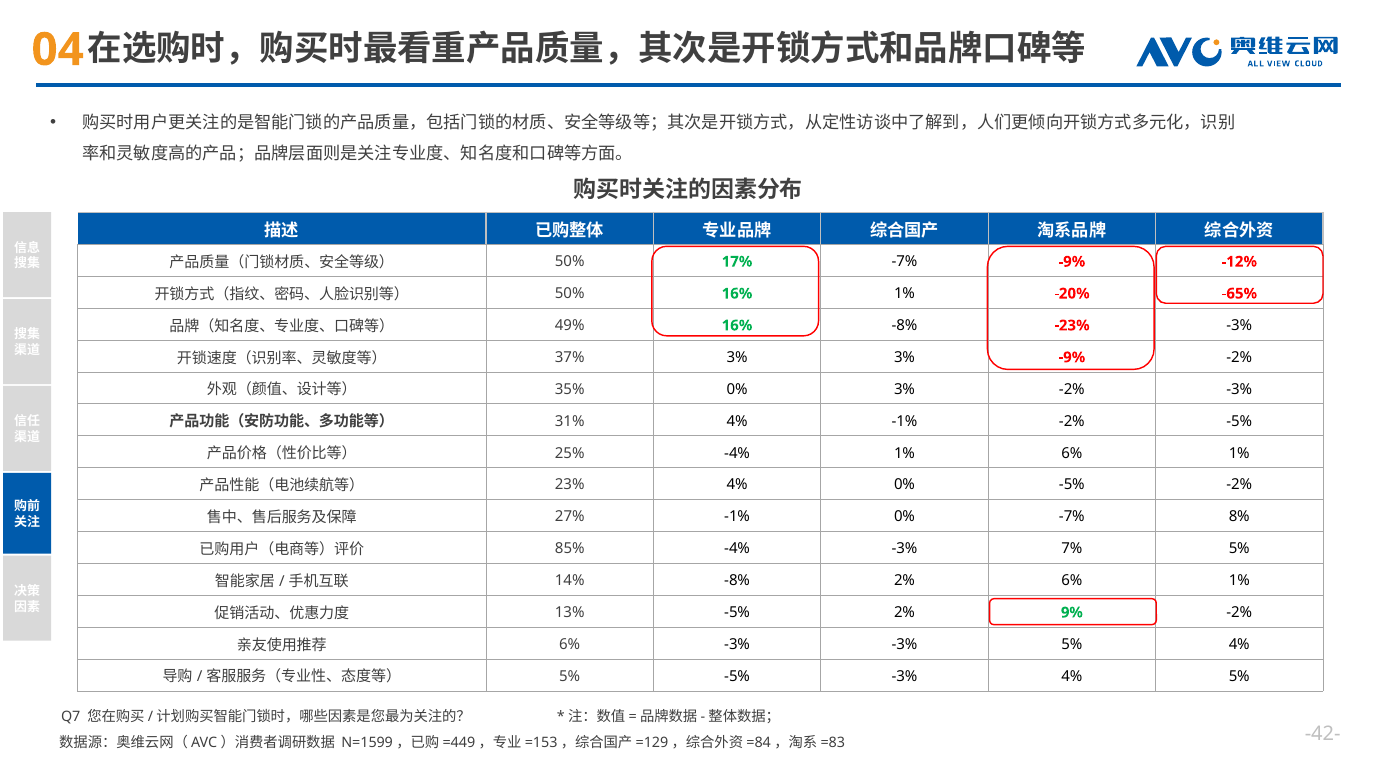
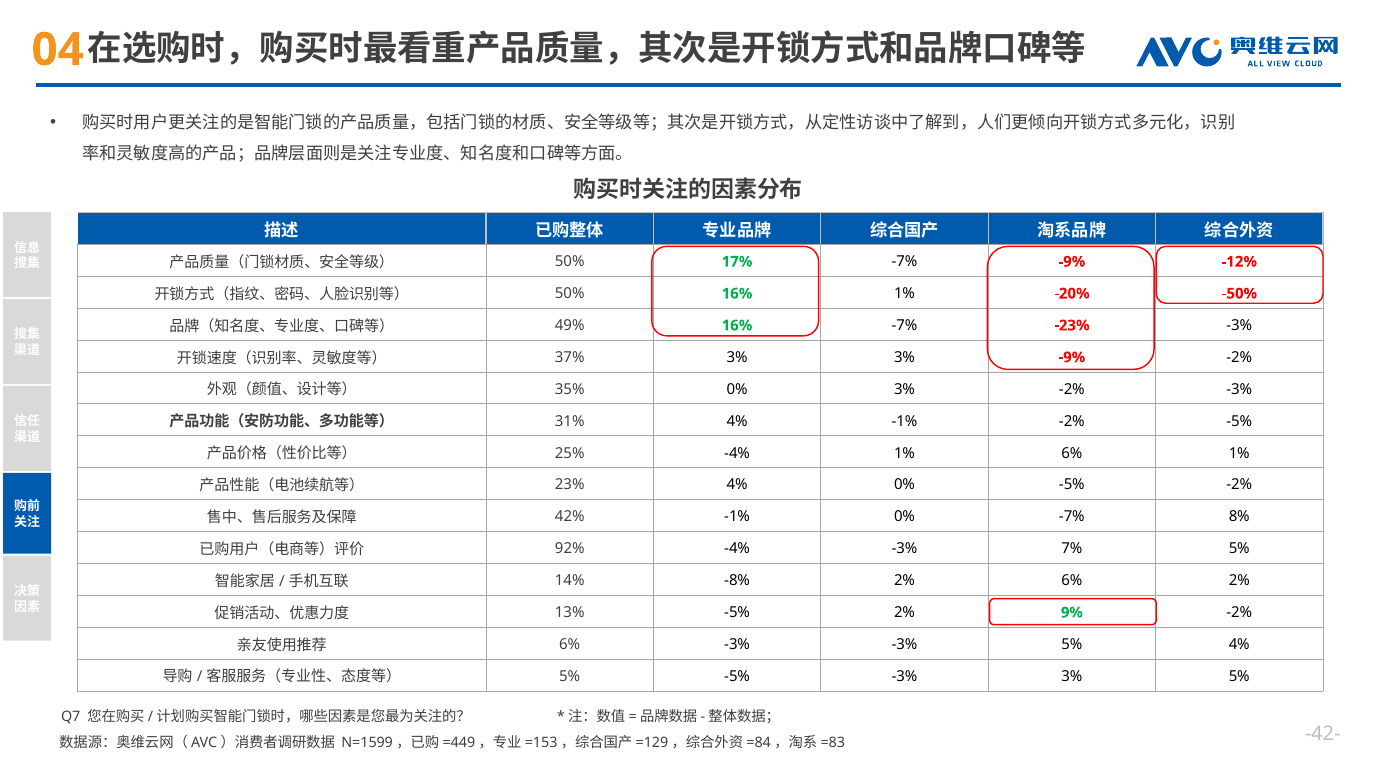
-65%: -65% -> -50% (1239, 293)
16% -8%: -8% -> -7% (904, 325)
27%: 27% -> 42% (570, 517)
85%: 85% -> 92% (570, 548)
2% 6% 1%: 1% -> 2% (1239, 580)
-3% 4%: 4% -> 3% (1072, 676)
